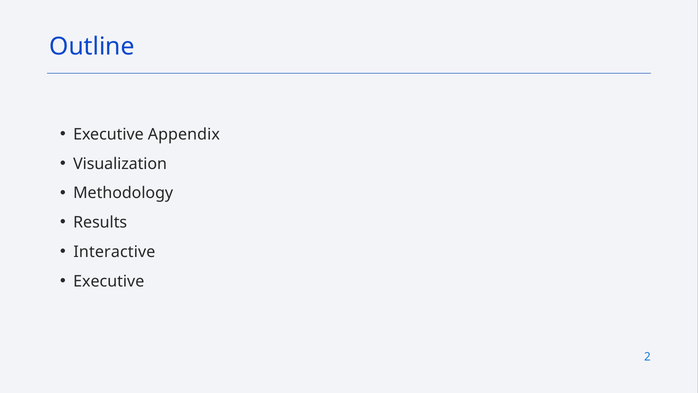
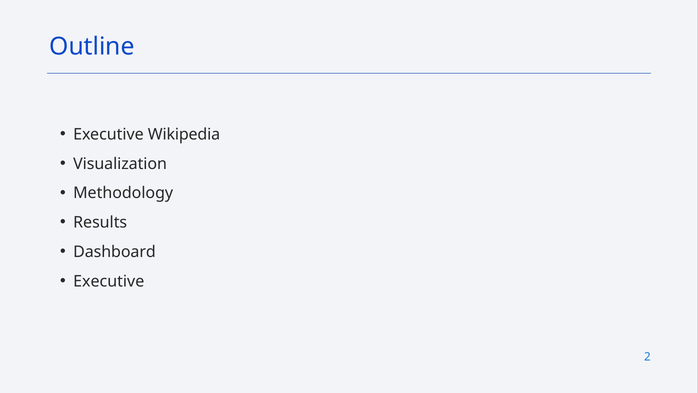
Appendix: Appendix -> Wikipedia (184, 134)
Interactive: Interactive -> Dashboard (114, 252)
